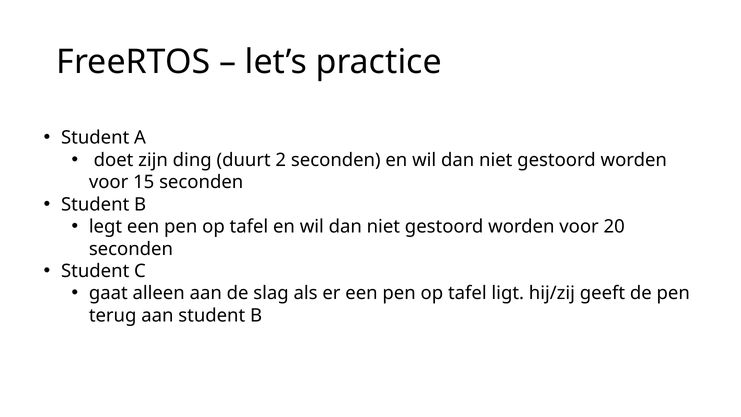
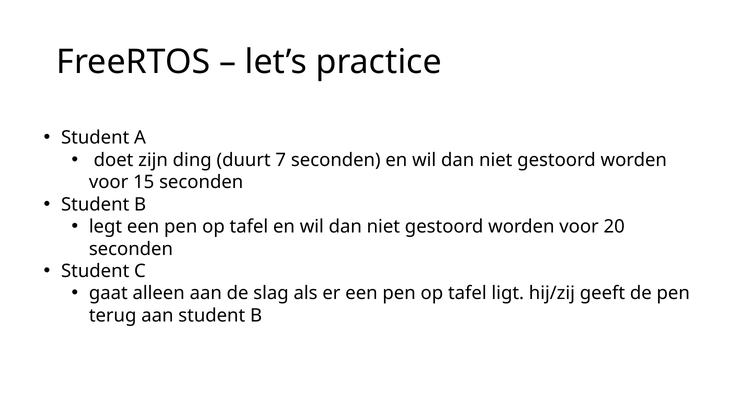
2: 2 -> 7 (281, 160)
